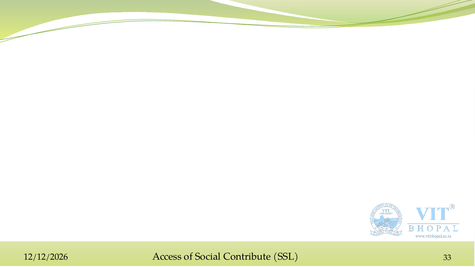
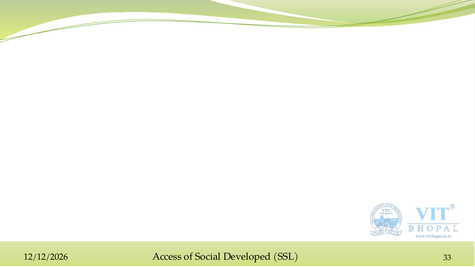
Contribute: Contribute -> Developed (247, 257)
